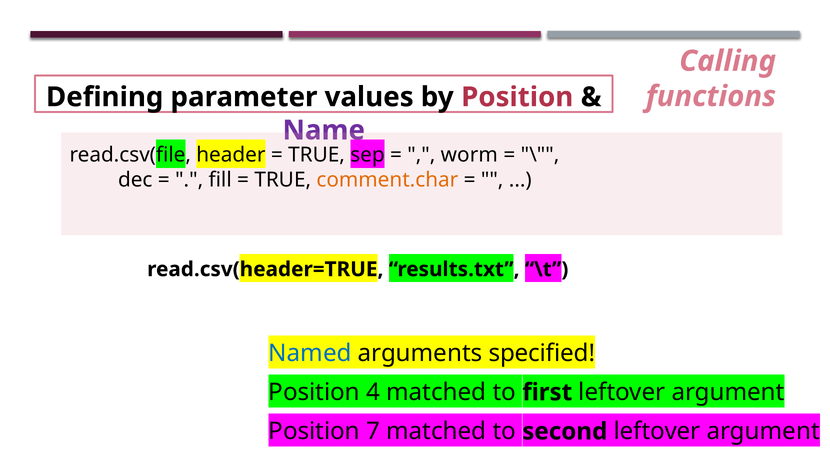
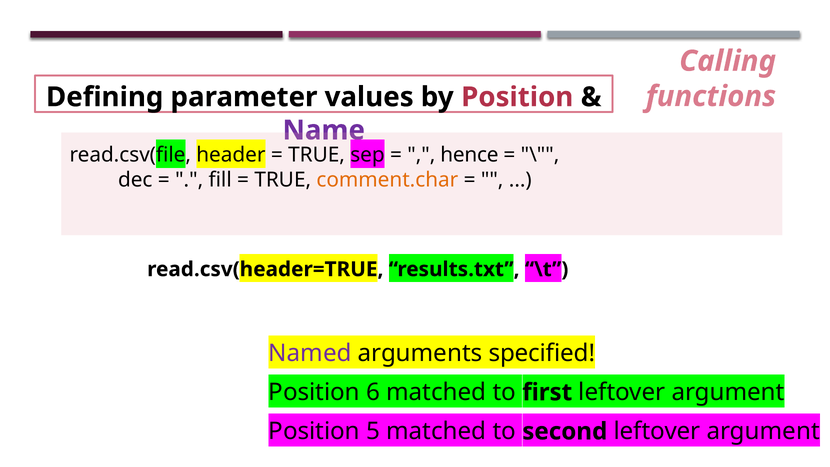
worm: worm -> hence (469, 155)
Named colour: blue -> purple (310, 353)
4: 4 -> 6 (373, 392)
7: 7 -> 5 (373, 431)
